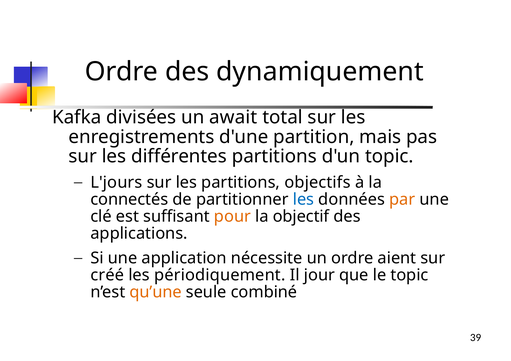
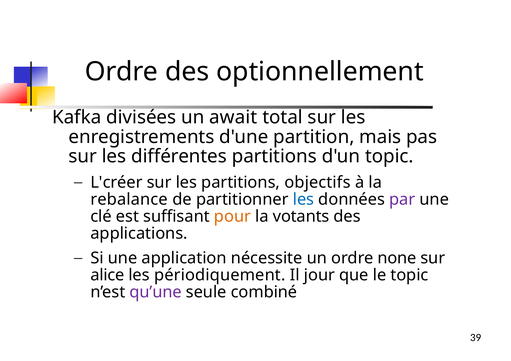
dynamiquement: dynamiquement -> optionnellement (320, 72)
L'jours: L'jours -> L'créer (116, 183)
connectés: connectés -> rebalance (129, 200)
par colour: orange -> purple (402, 200)
objectif: objectif -> votants (301, 217)
aient: aient -> none (397, 258)
créé: créé -> alice (107, 275)
qu’une colour: orange -> purple (156, 292)
